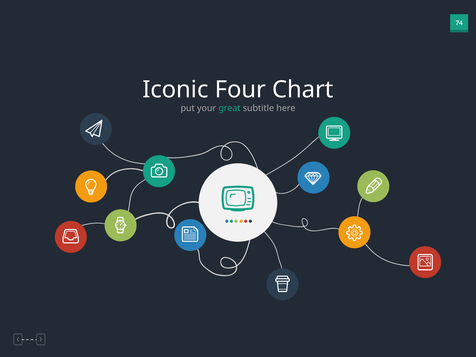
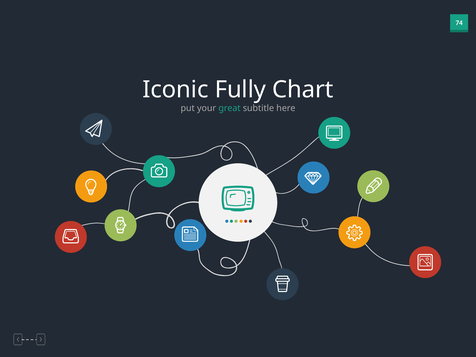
Four: Four -> Fully (240, 89)
